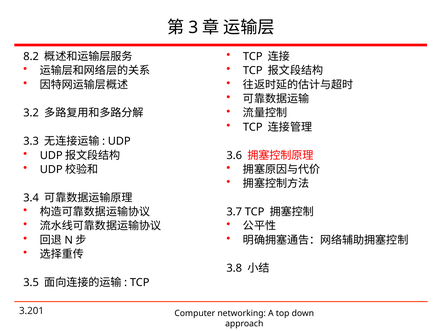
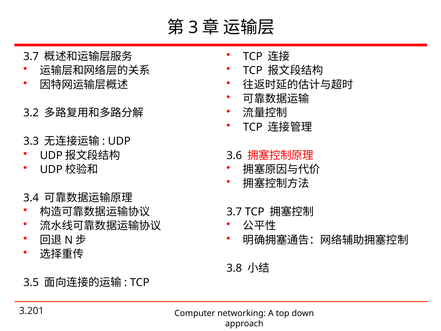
8.2: 8.2 -> 3.7 (31, 56)
